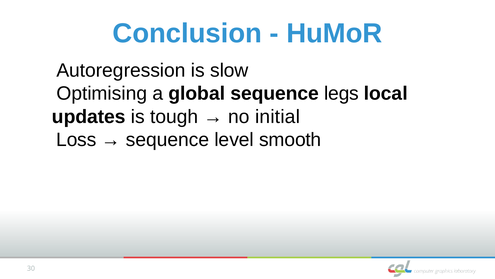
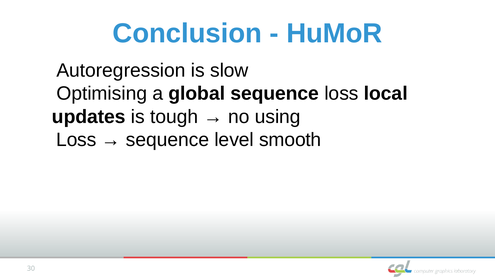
sequence legs: legs -> loss (341, 93)
initial: initial -> using (278, 117)
